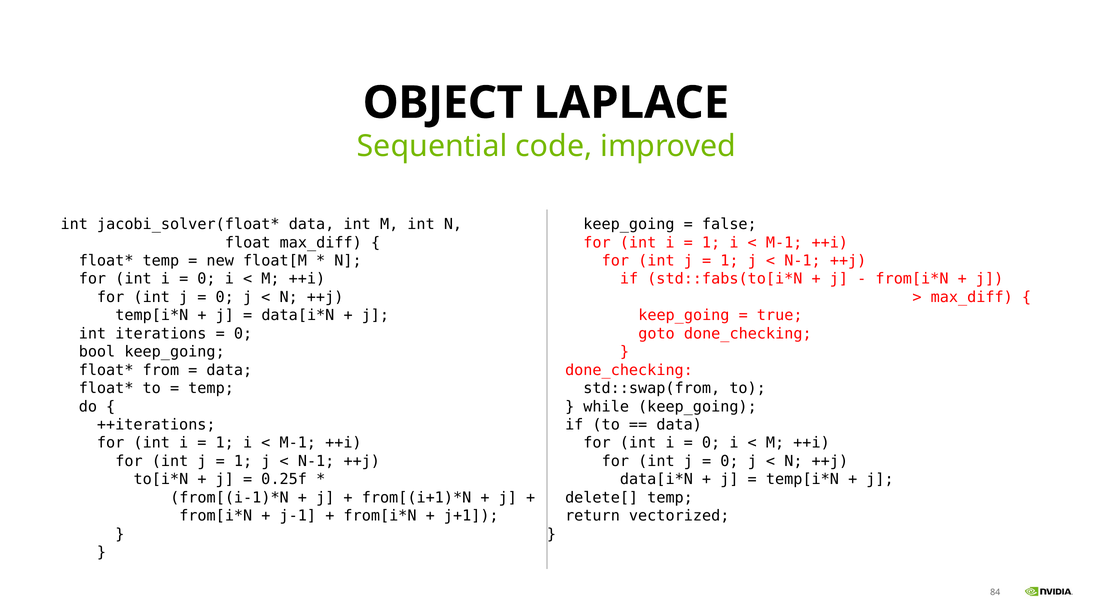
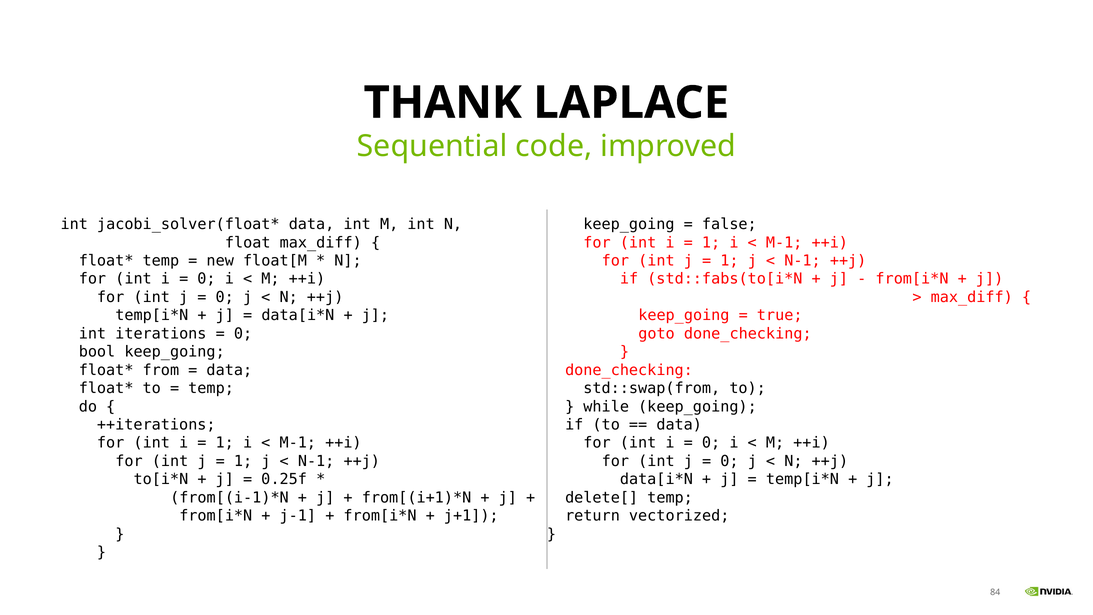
OBJECT: OBJECT -> THANK (443, 103)
